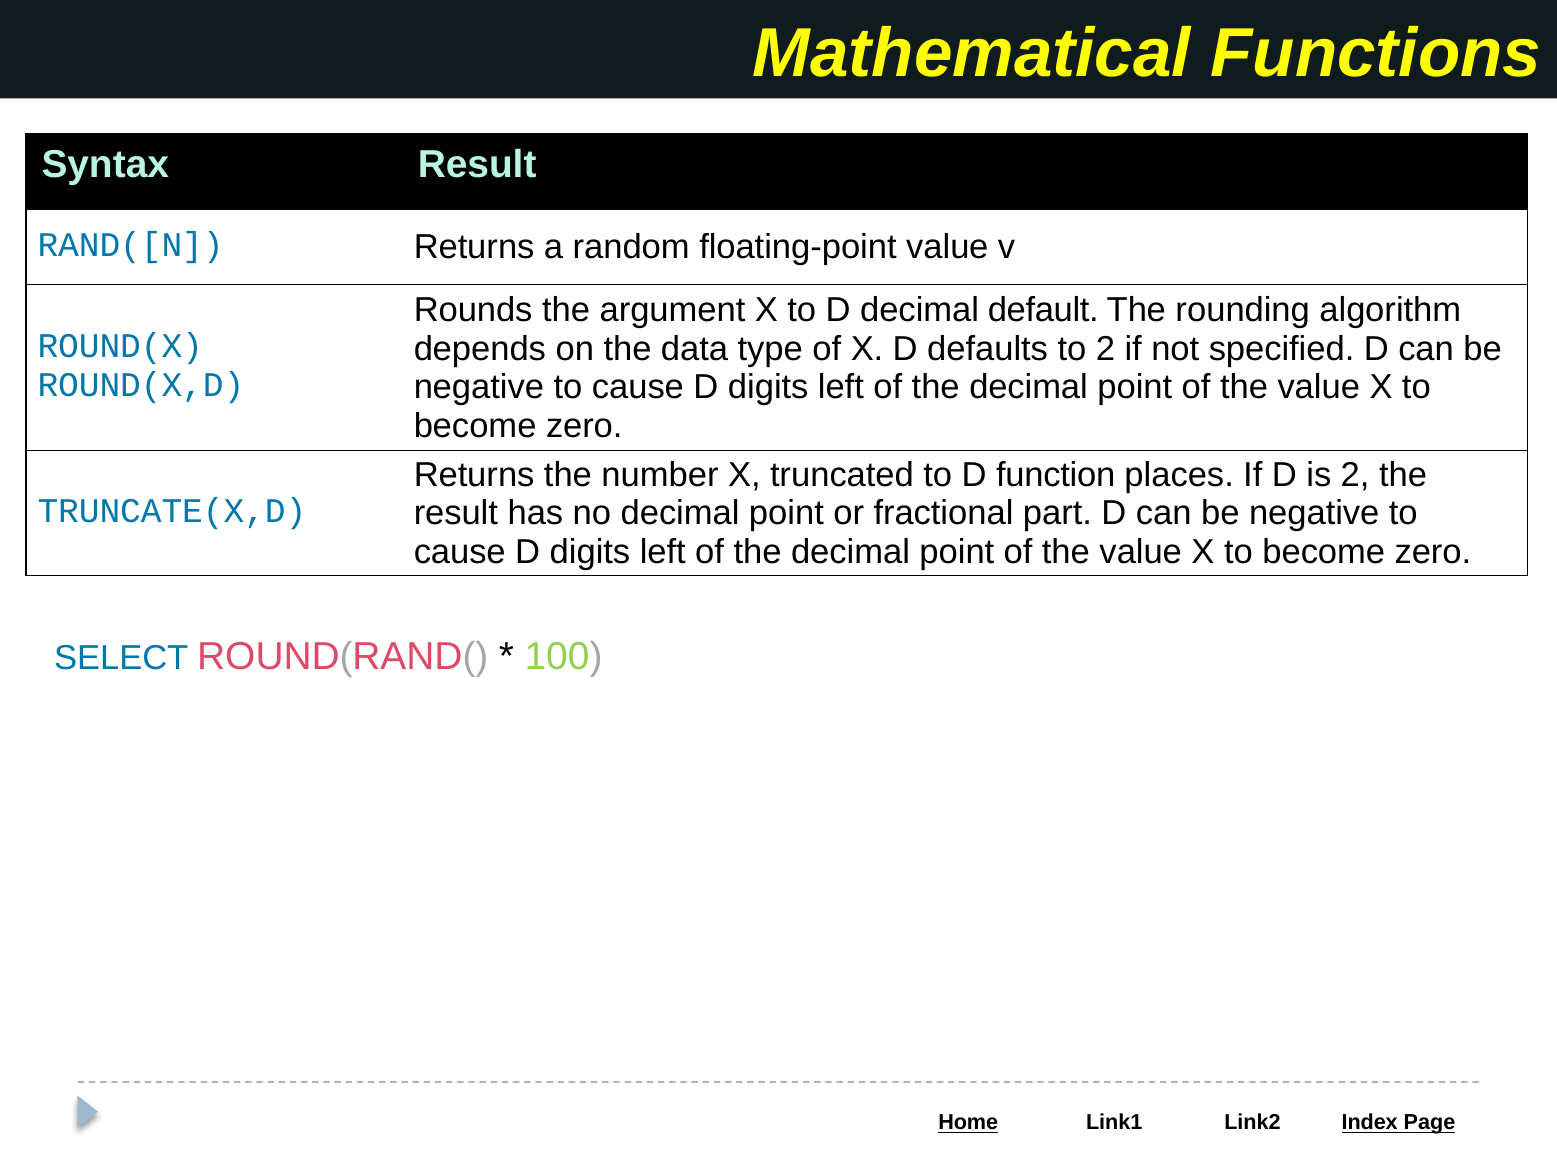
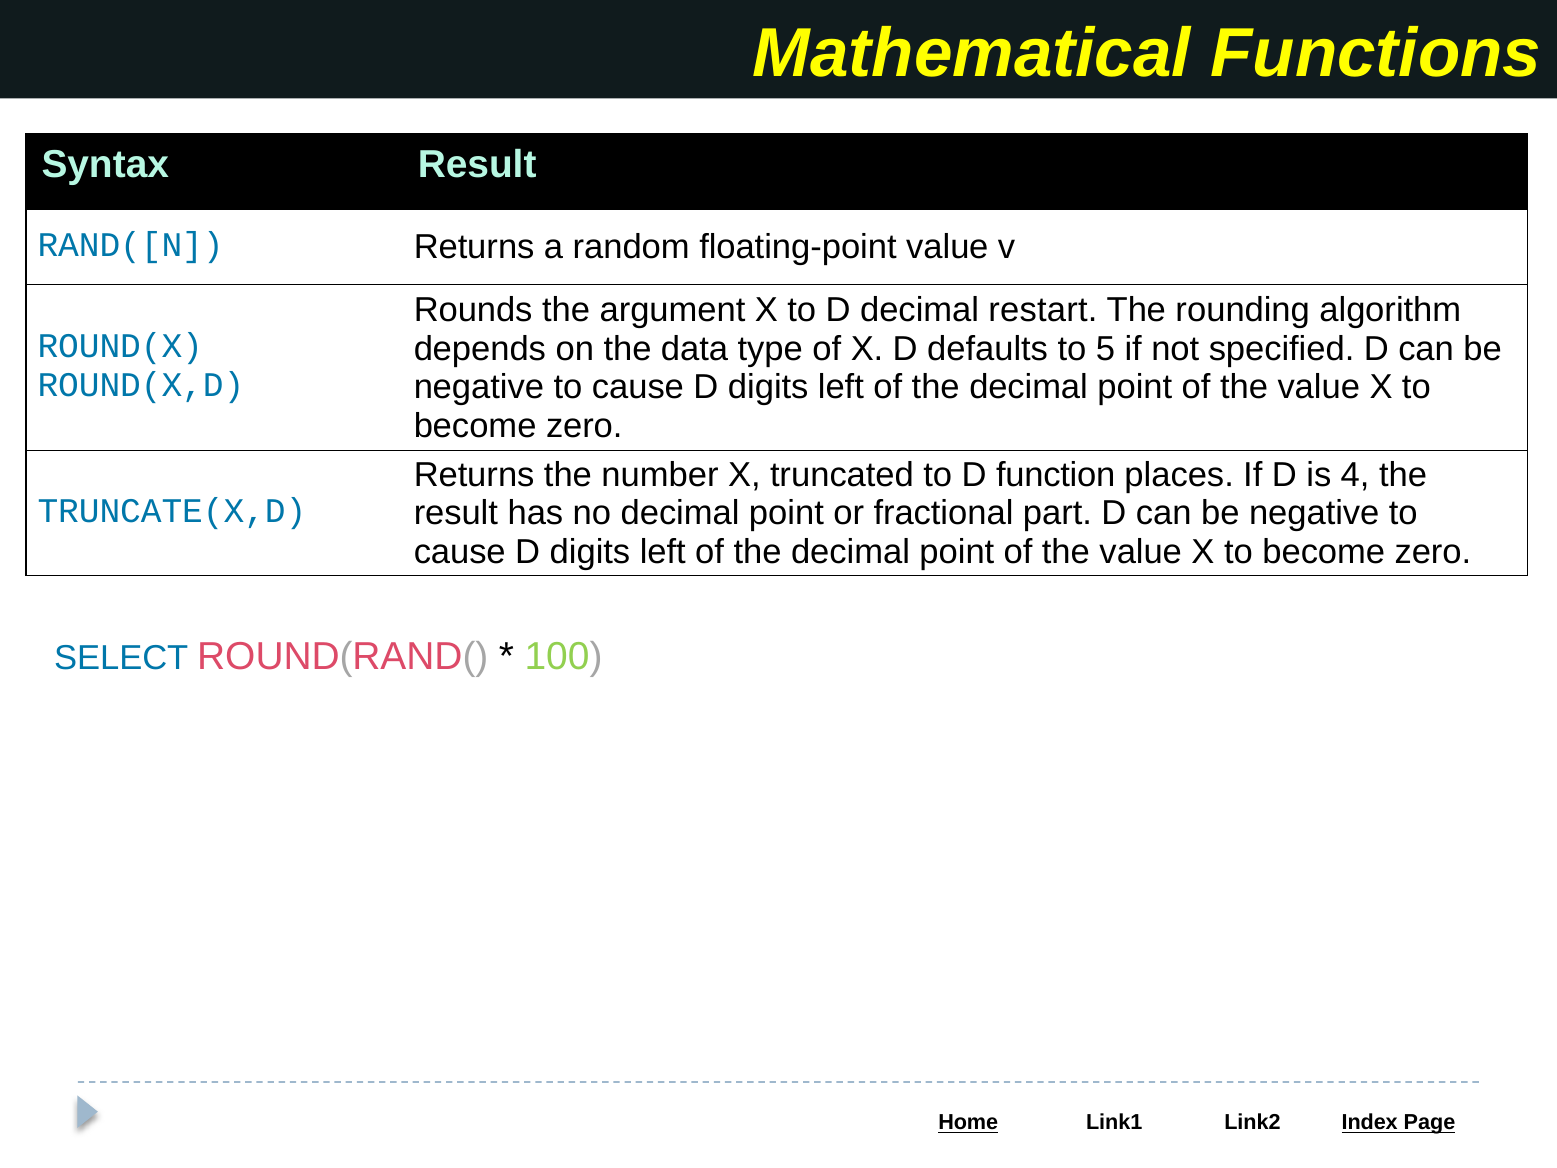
default: default -> restart (1043, 310)
to 2: 2 -> 5 (1105, 349)
is 2: 2 -> 4 (1355, 475)
